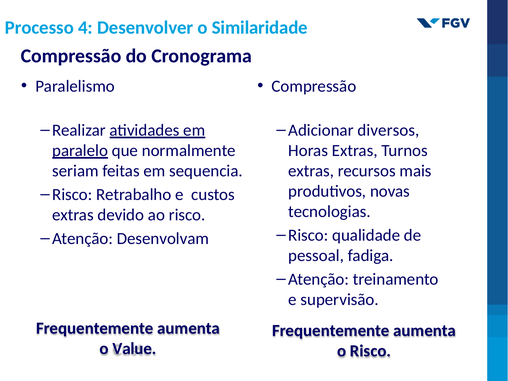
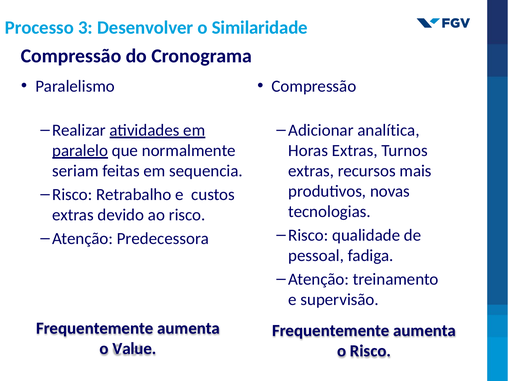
4: 4 -> 3 (85, 28)
diversos: diversos -> analítica (389, 130)
Desenvolvam: Desenvolvam -> Predecessora (163, 239)
